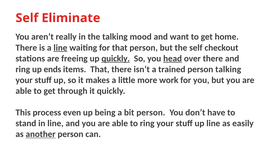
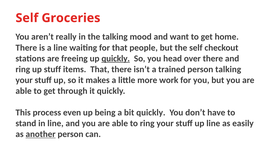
Eliminate: Eliminate -> Groceries (71, 18)
line underline: present -> none (60, 48)
that person: person -> people (144, 48)
head underline: present -> none (173, 59)
up ends: ends -> stuff (52, 69)
bit person: person -> quickly (151, 113)
